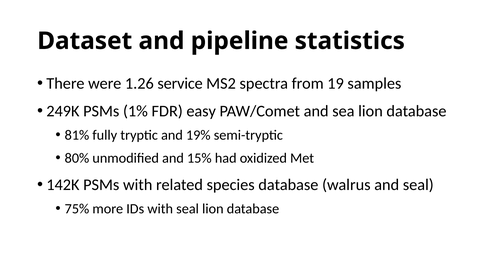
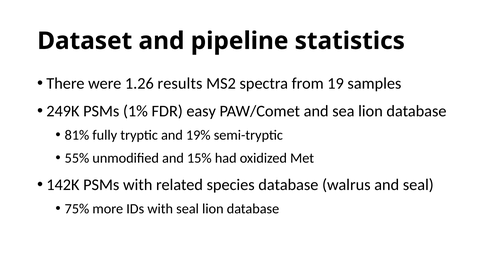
service: service -> results (180, 84)
80%: 80% -> 55% (77, 158)
